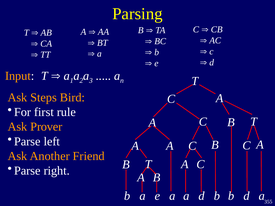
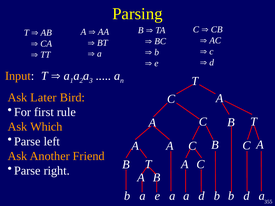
Steps: Steps -> Later (43, 98)
Prover: Prover -> Which (46, 127)
